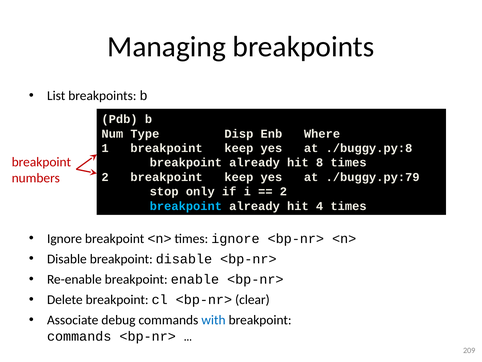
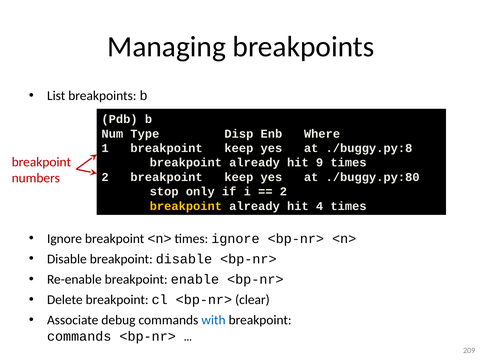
8: 8 -> 9 (320, 162)
./buggy.py:79: ./buggy.py:79 -> ./buggy.py:80 (373, 177)
breakpoint colour: light blue -> yellow (186, 206)
